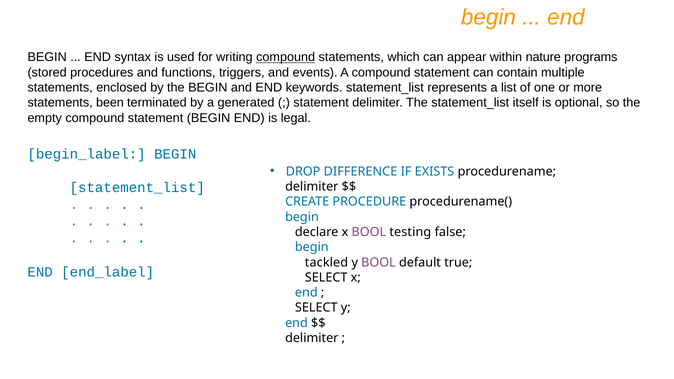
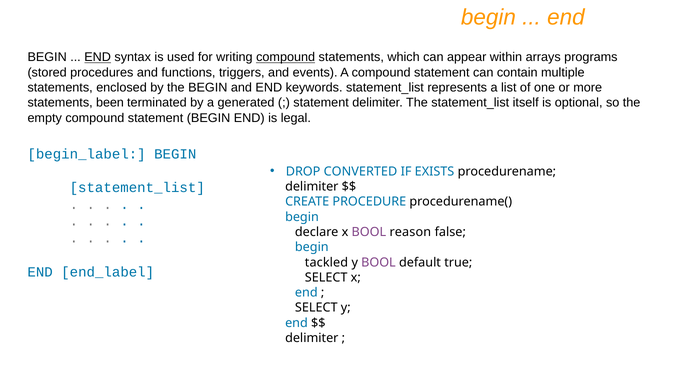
END underline: none -> present (98, 57)
nature: nature -> arrays (543, 57)
DIFFERENCE: DIFFERENCE -> CONVERTED (360, 171)
testing: testing -> reason (410, 232)
